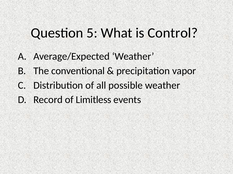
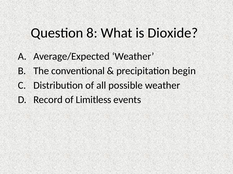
5: 5 -> 8 (92, 33)
Control: Control -> Dioxide (173, 33)
vapor: vapor -> begin (184, 71)
